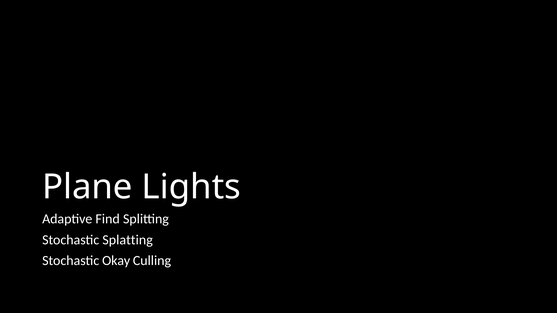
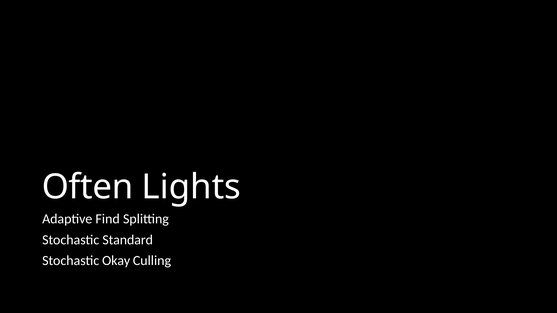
Plane: Plane -> Often (88, 187)
Splatting: Splatting -> Standard (128, 240)
